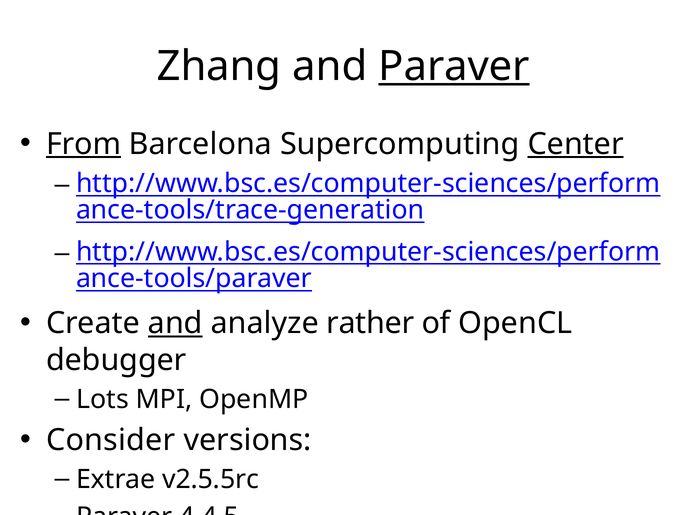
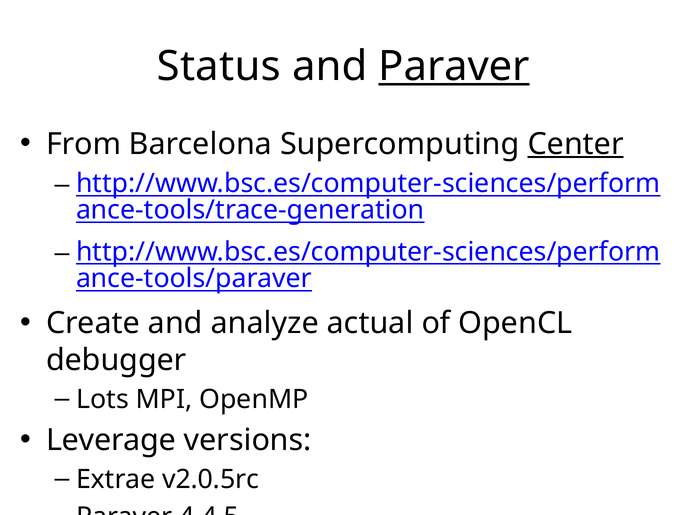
Zhang: Zhang -> Status (219, 66)
From underline: present -> none (84, 144)
and underline: present -> none (175, 324)
rather: rather -> actual (370, 324)
Consider: Consider -> Leverage (111, 440)
v2.5.5rc: v2.5.5rc -> v2.0.5rc (211, 480)
